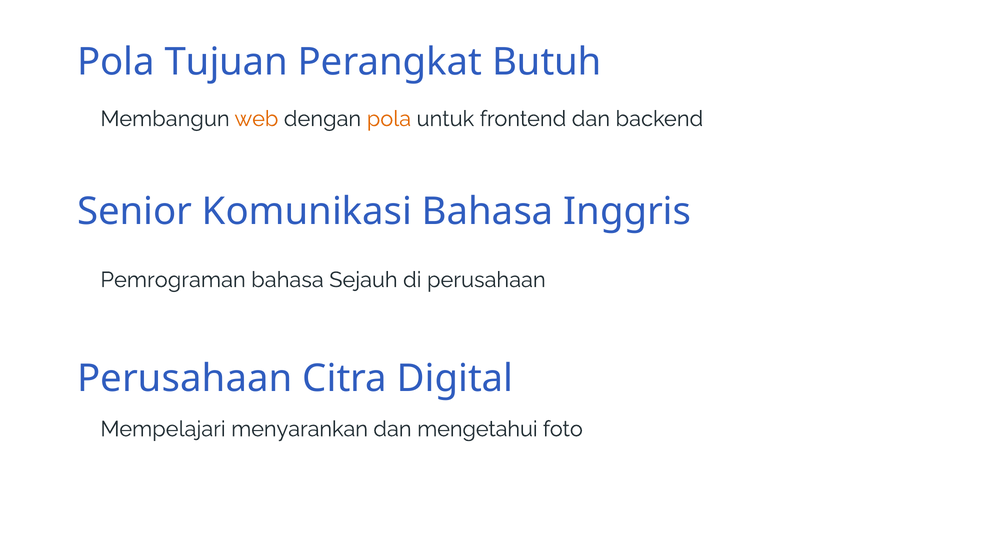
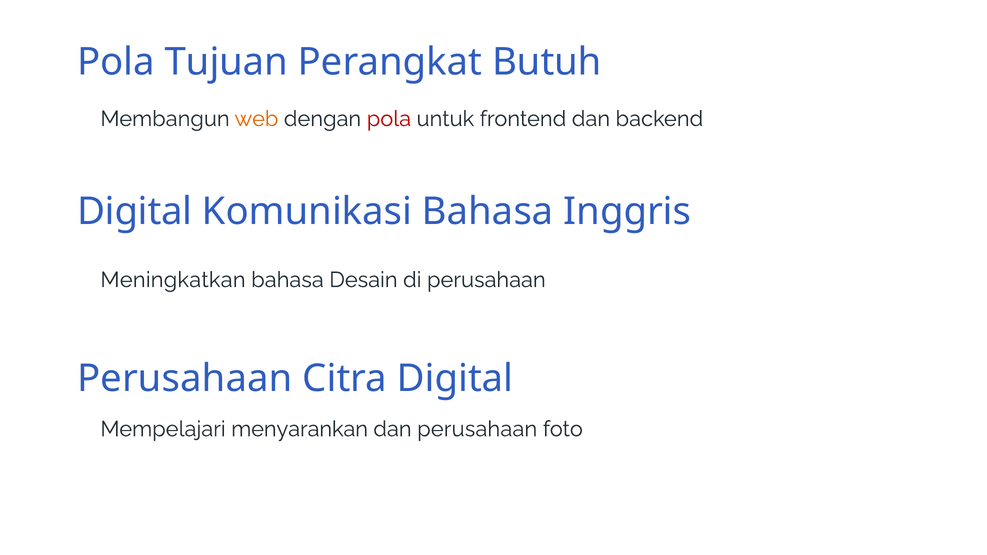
pola colour: orange -> red (389, 119)
Senior: Senior -> Digital (135, 211)
Pemrograman: Pemrograman -> Meningkatkan (173, 280)
Sejauh: Sejauh -> Desain (363, 280)
dan mengetahui: mengetahui -> perusahaan (477, 429)
